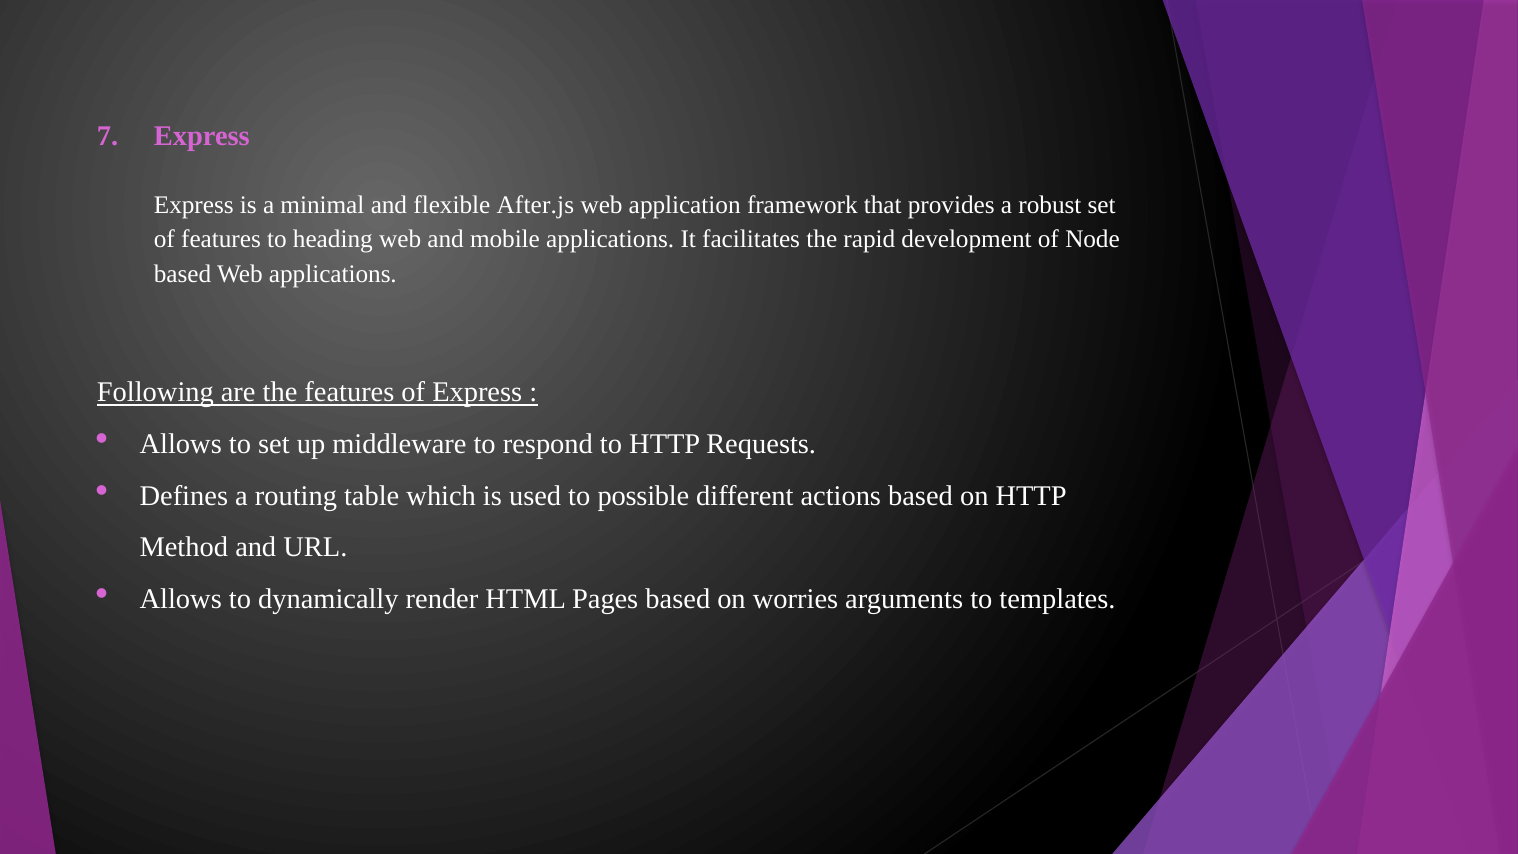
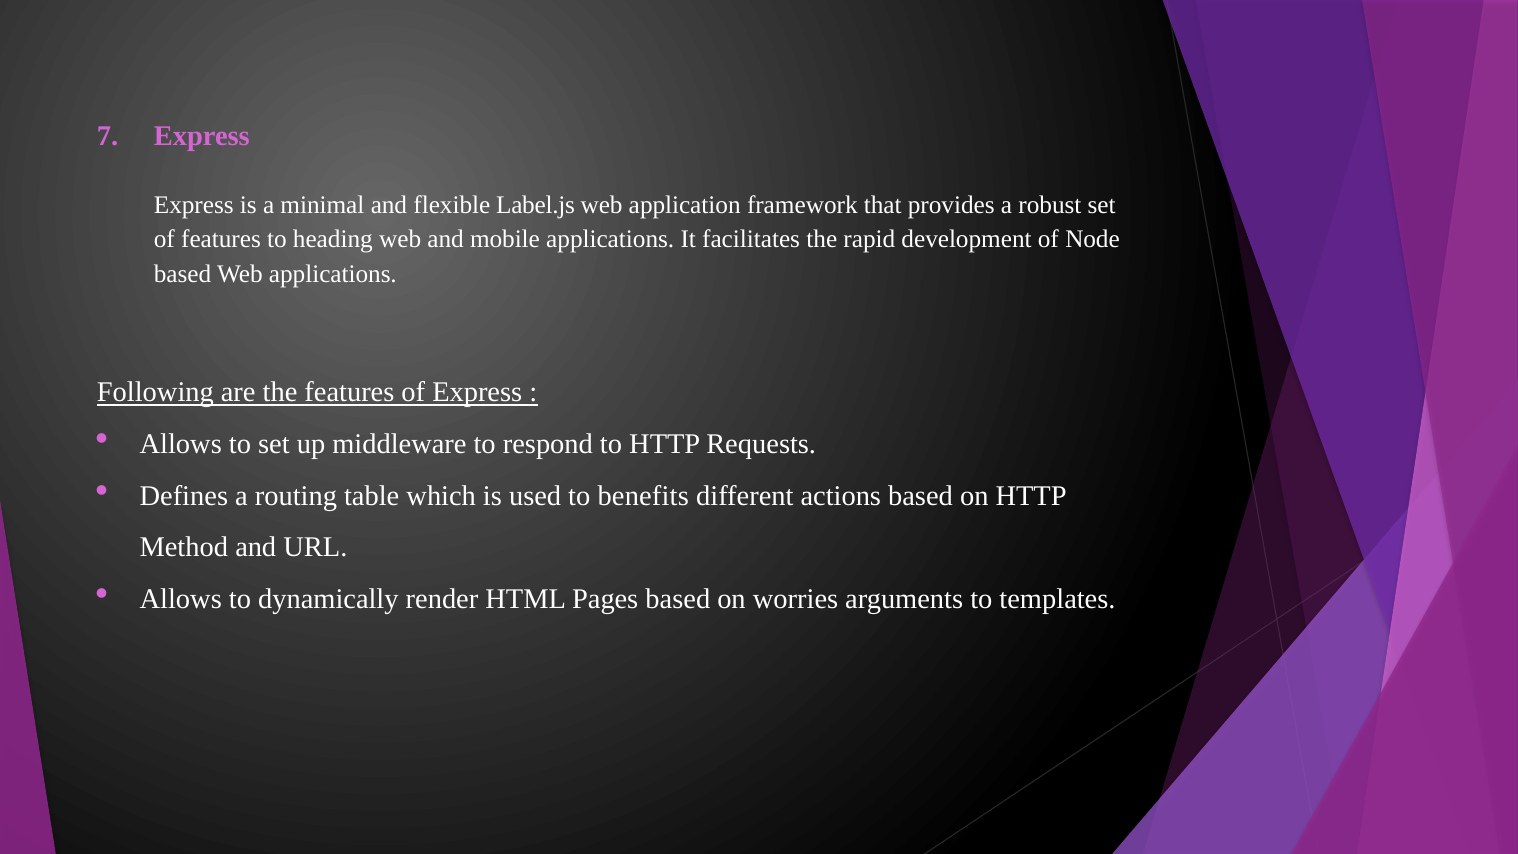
After.js: After.js -> Label.js (536, 205)
possible: possible -> benefits (643, 496)
